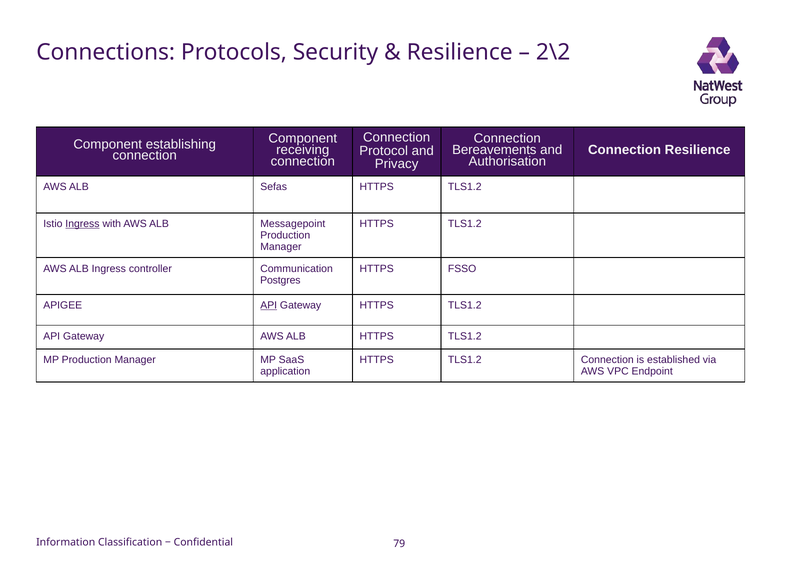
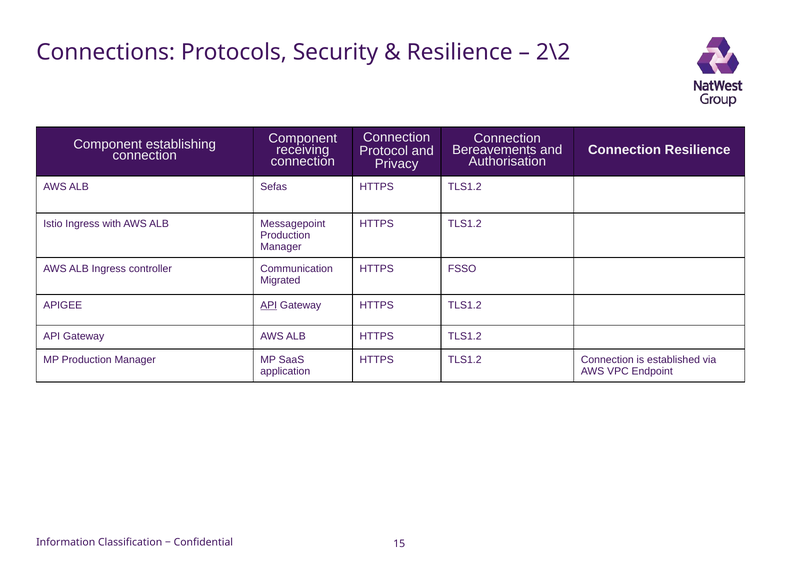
Ingress underline: present -> none (82, 224)
Postgres: Postgres -> Migrated (280, 280)
79: 79 -> 15 (399, 544)
